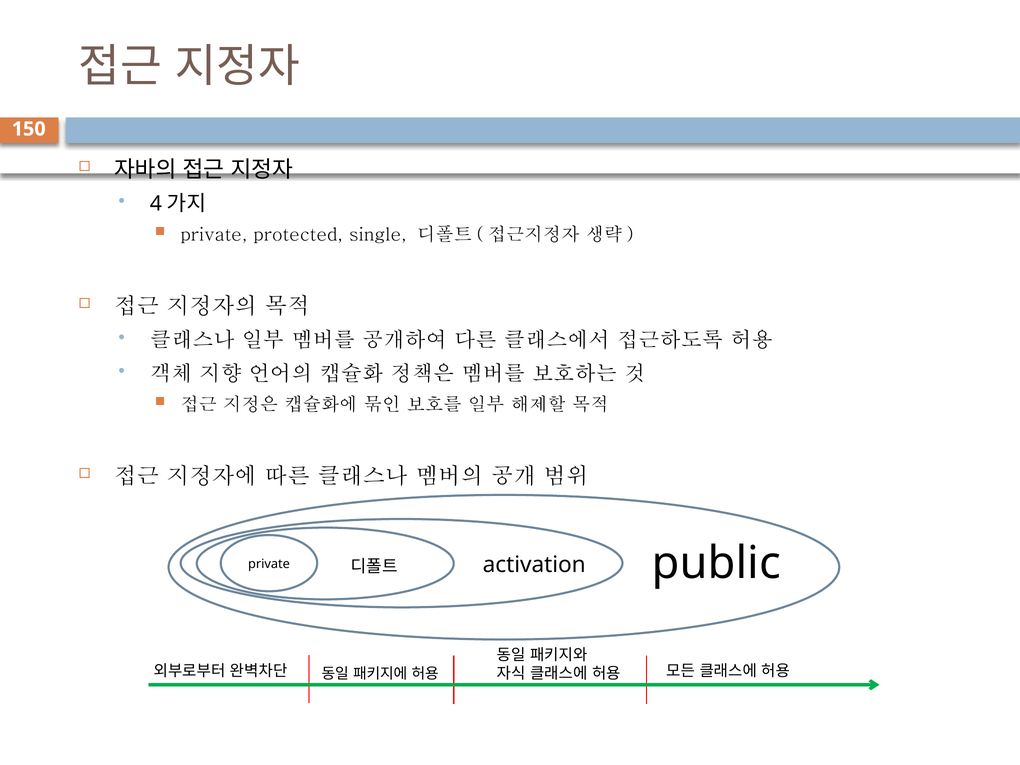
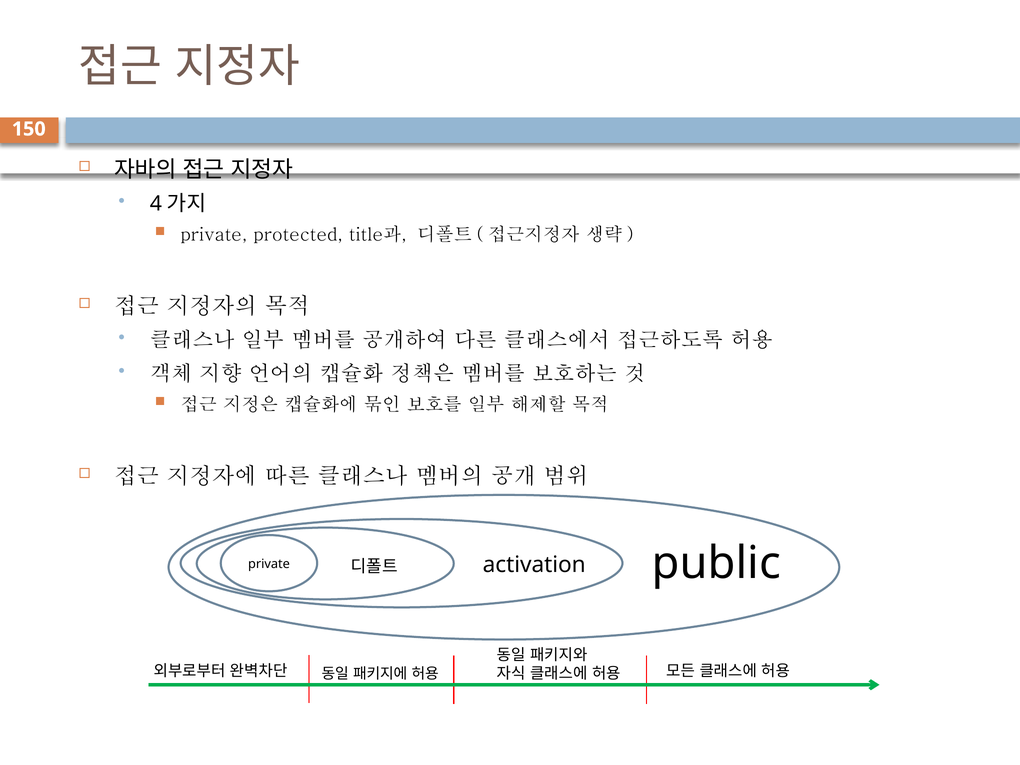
single: single -> title과 (378, 234)
